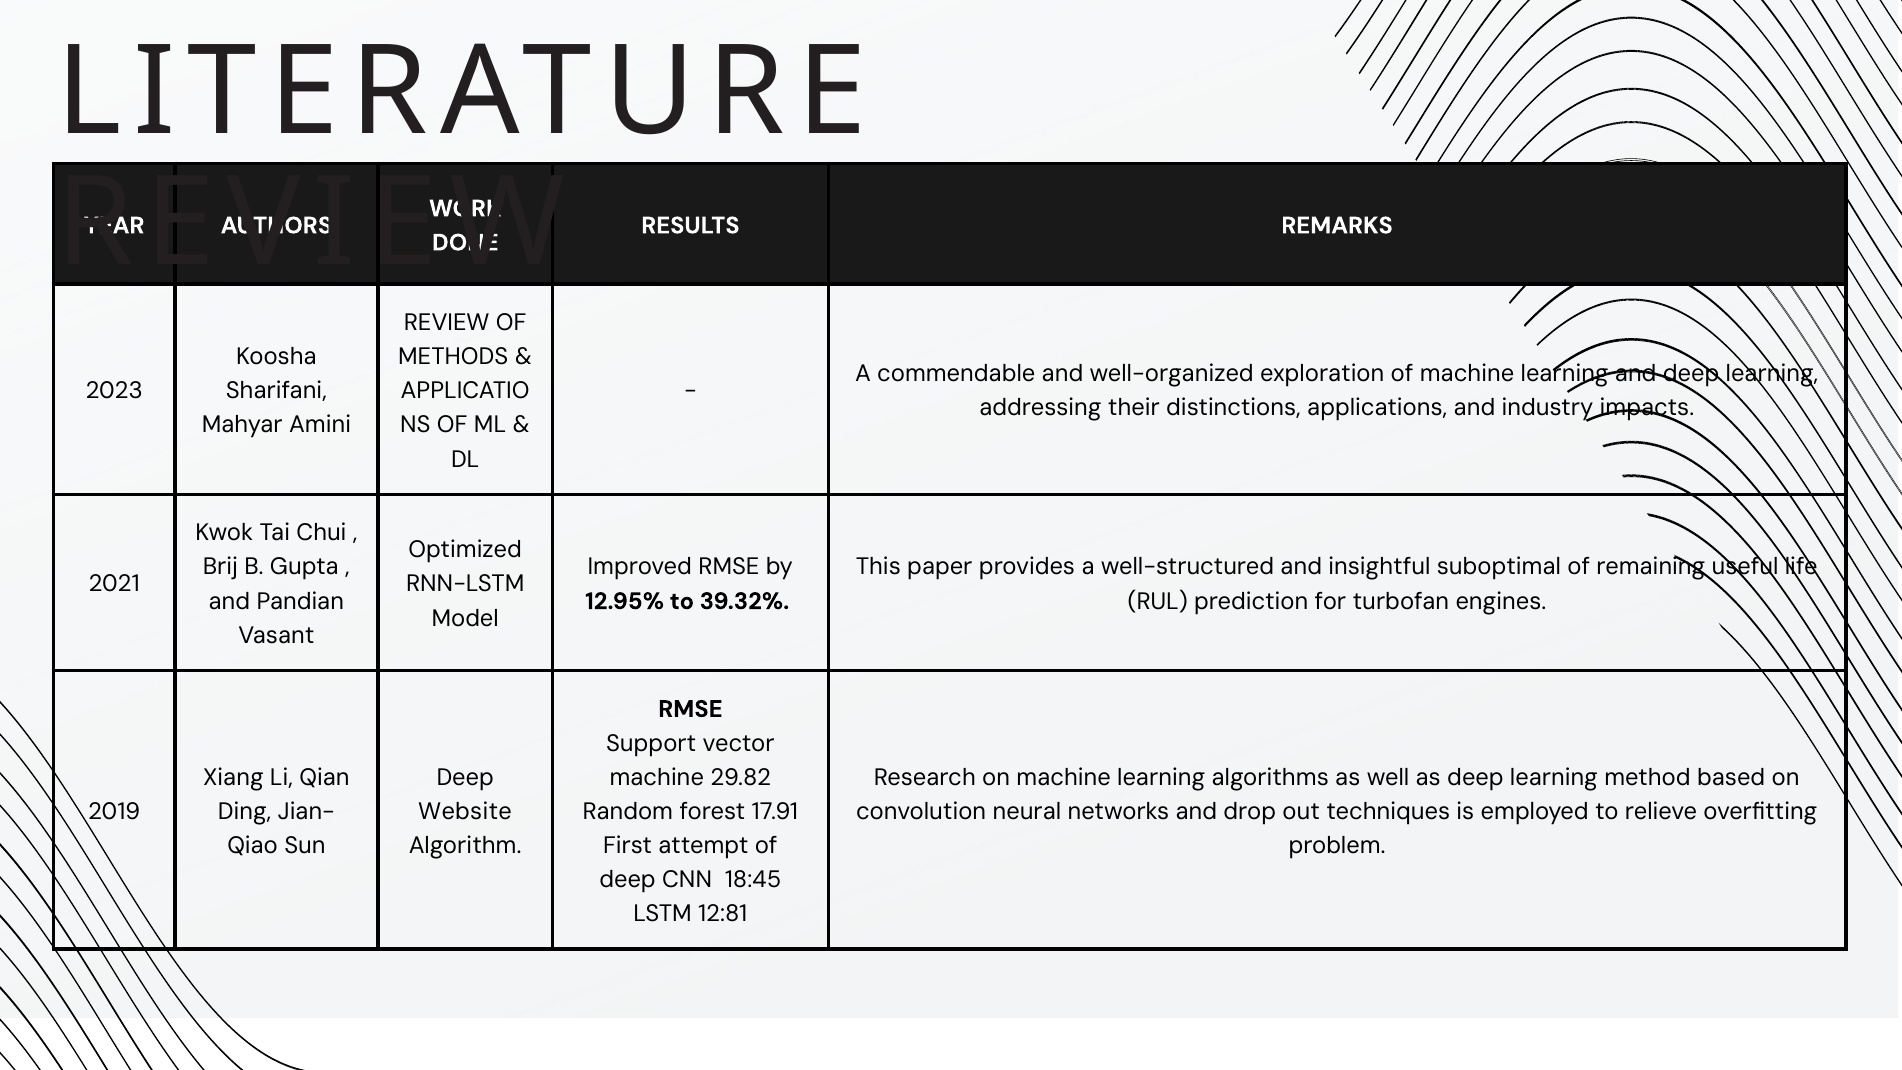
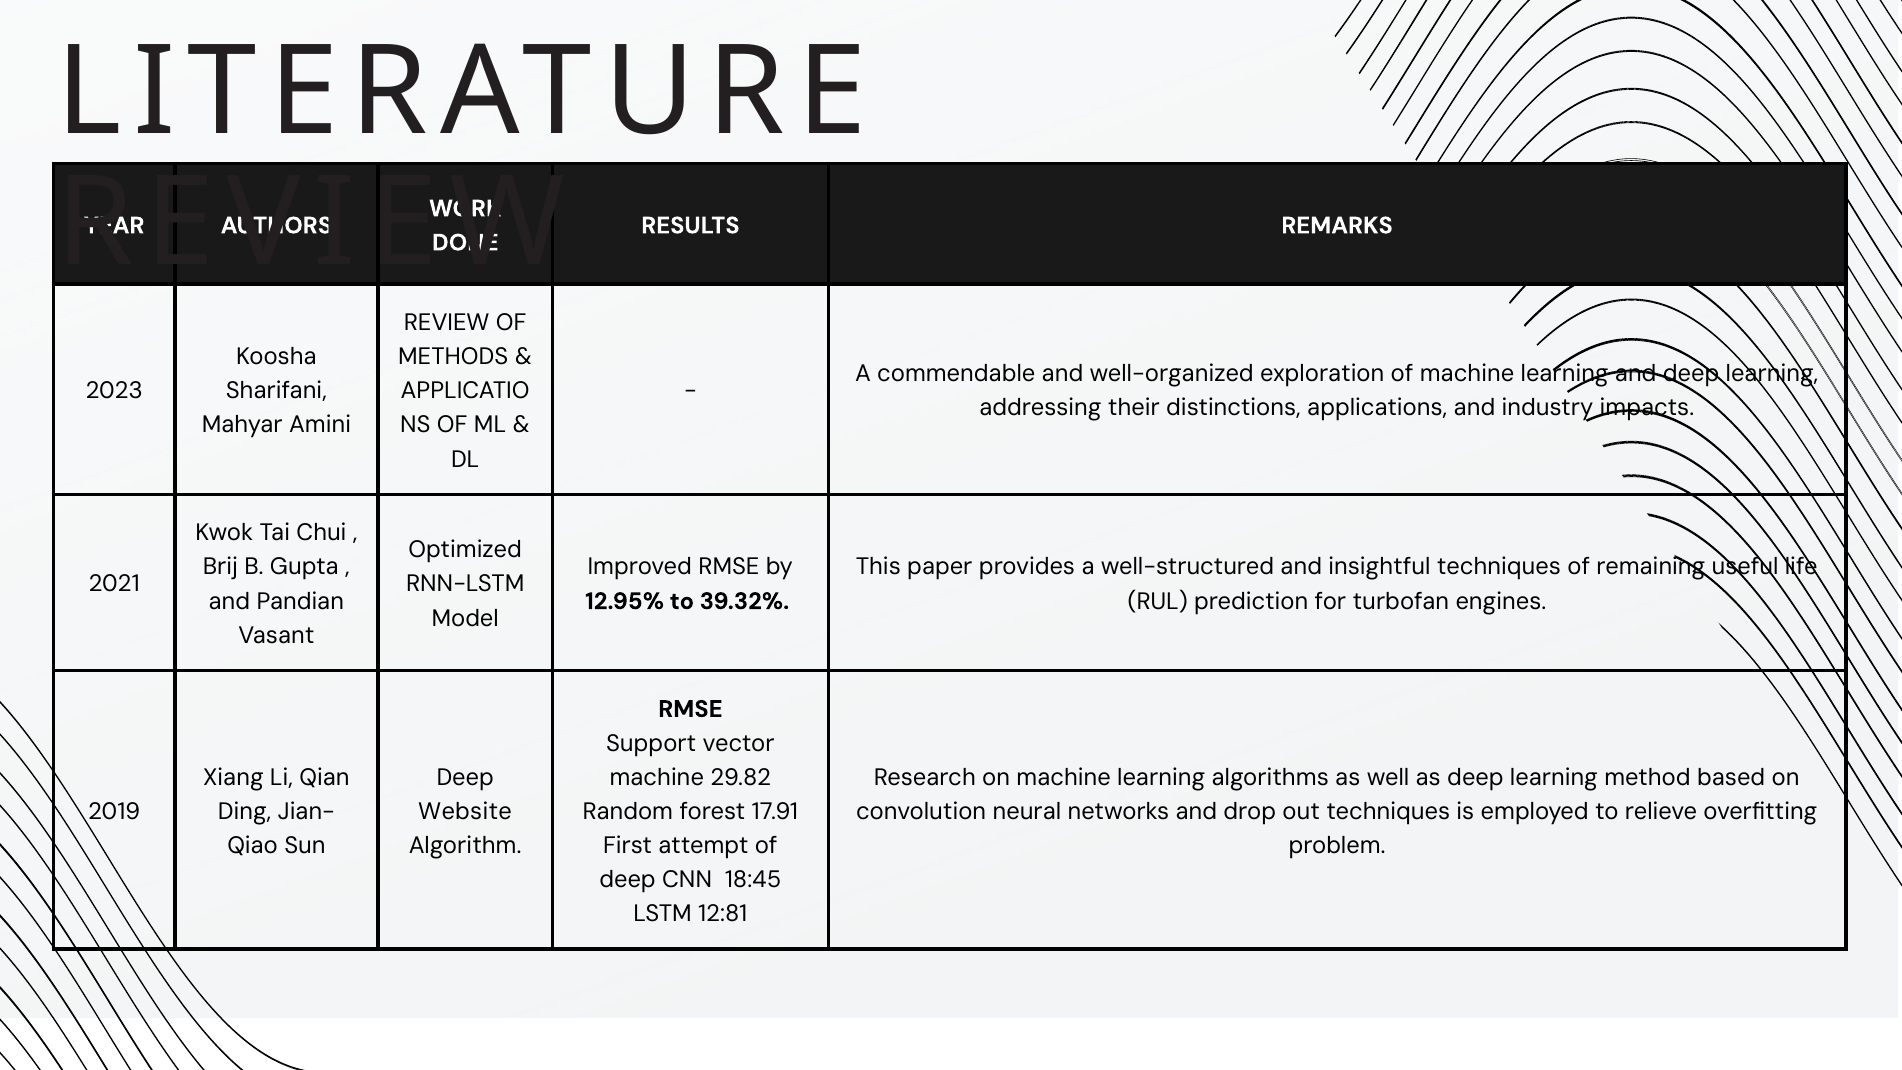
insightful suboptimal: suboptimal -> techniques (1499, 567)
